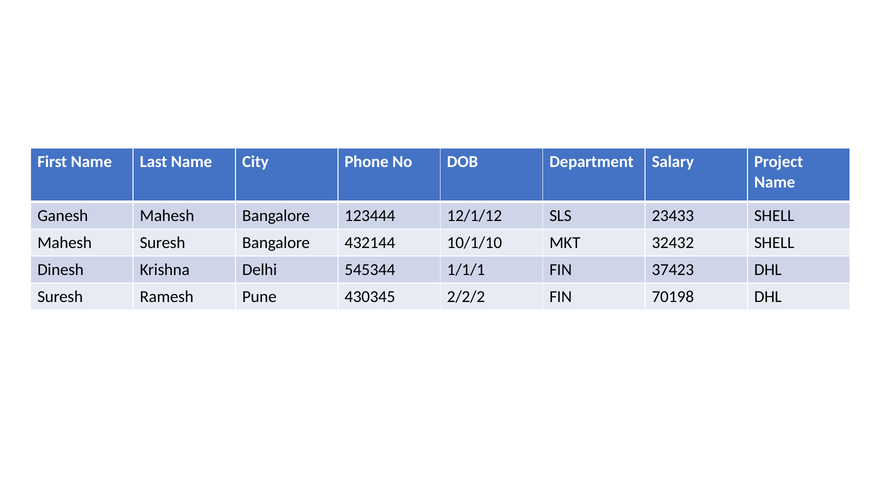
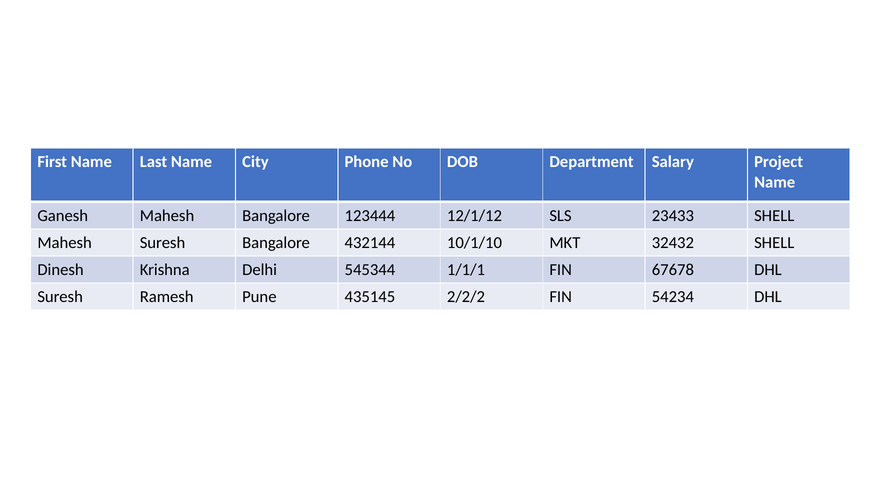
37423: 37423 -> 67678 (673, 270)
430345: 430345 -> 435145 (370, 297)
70198: 70198 -> 54234 (673, 297)
